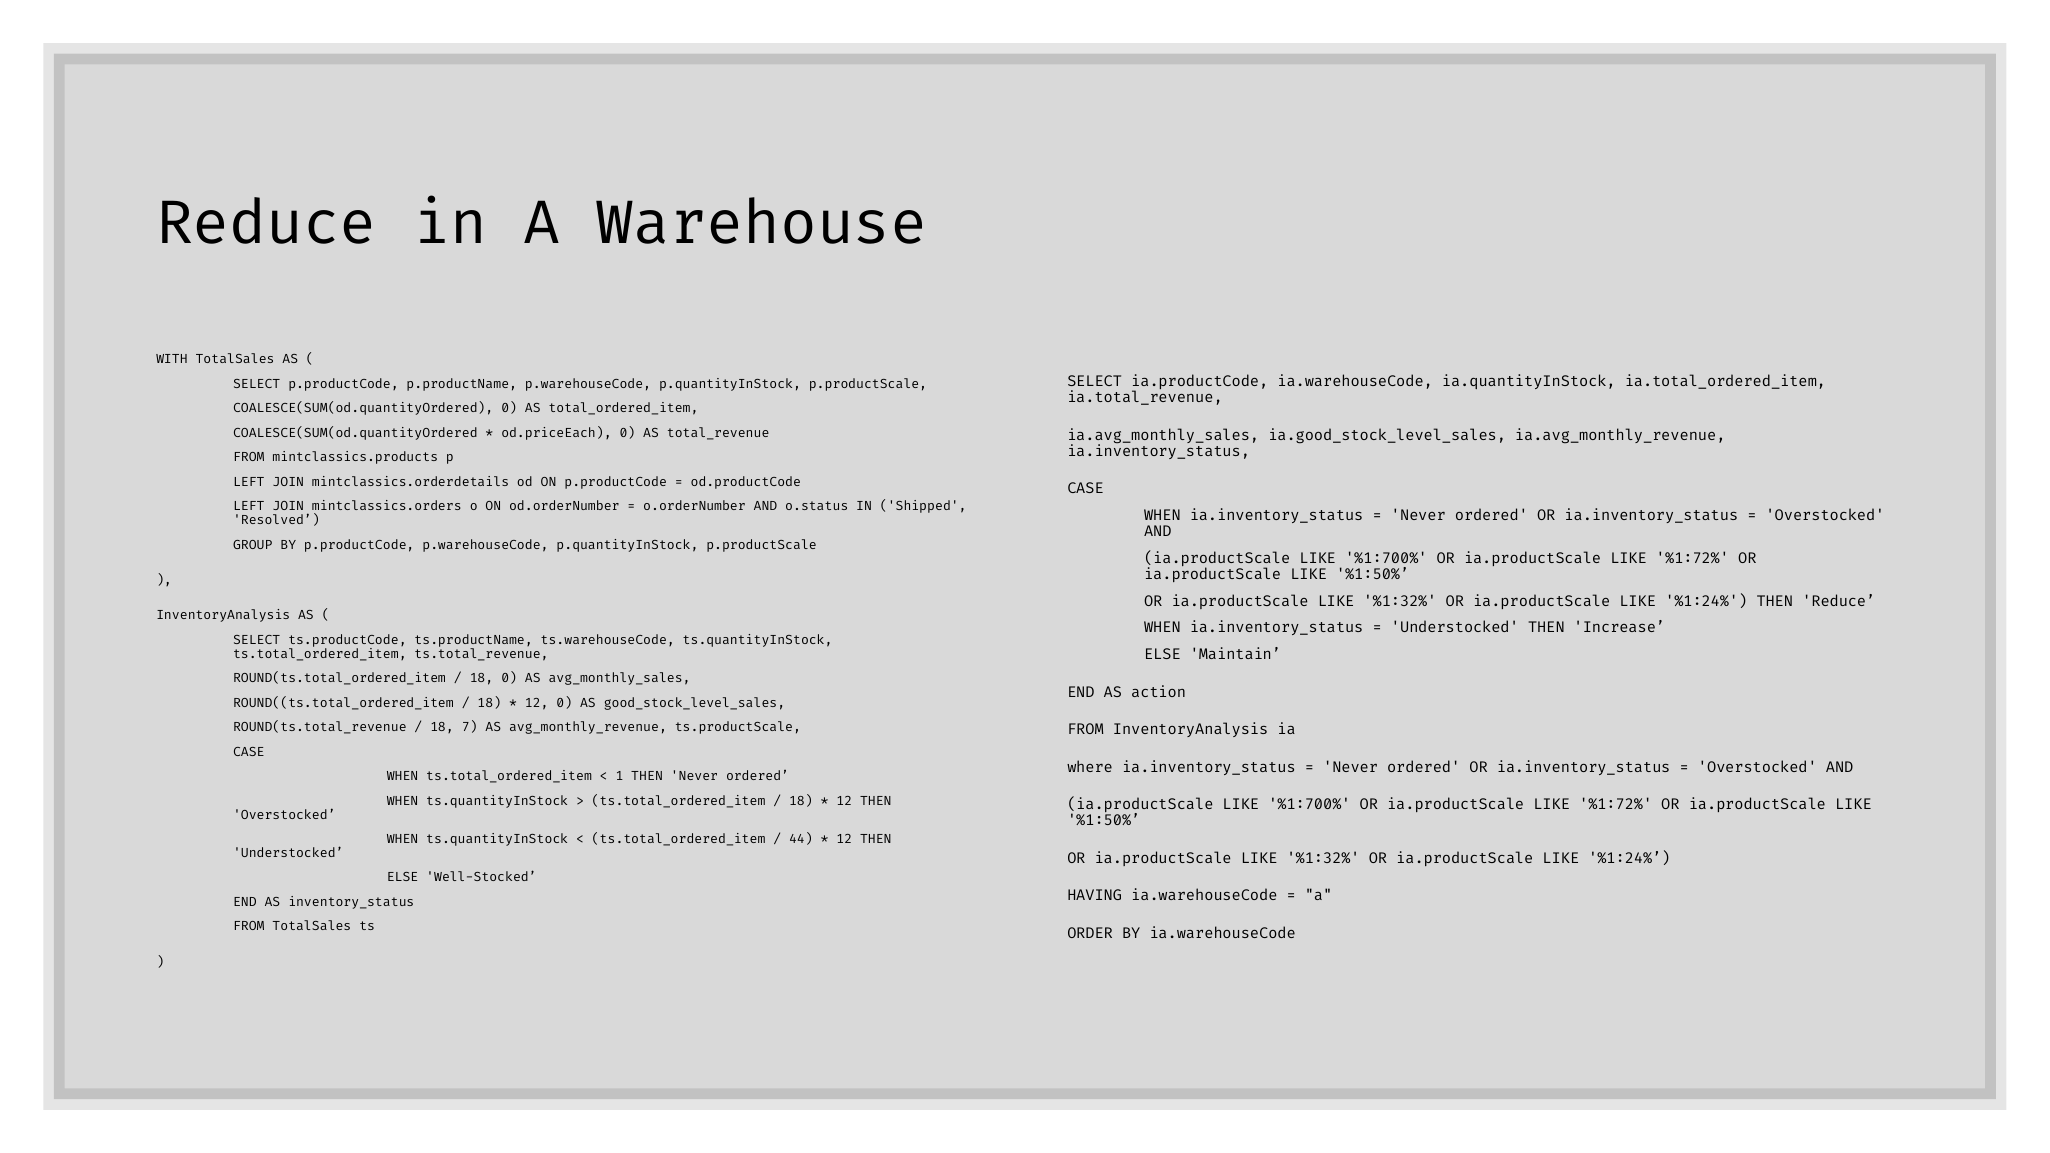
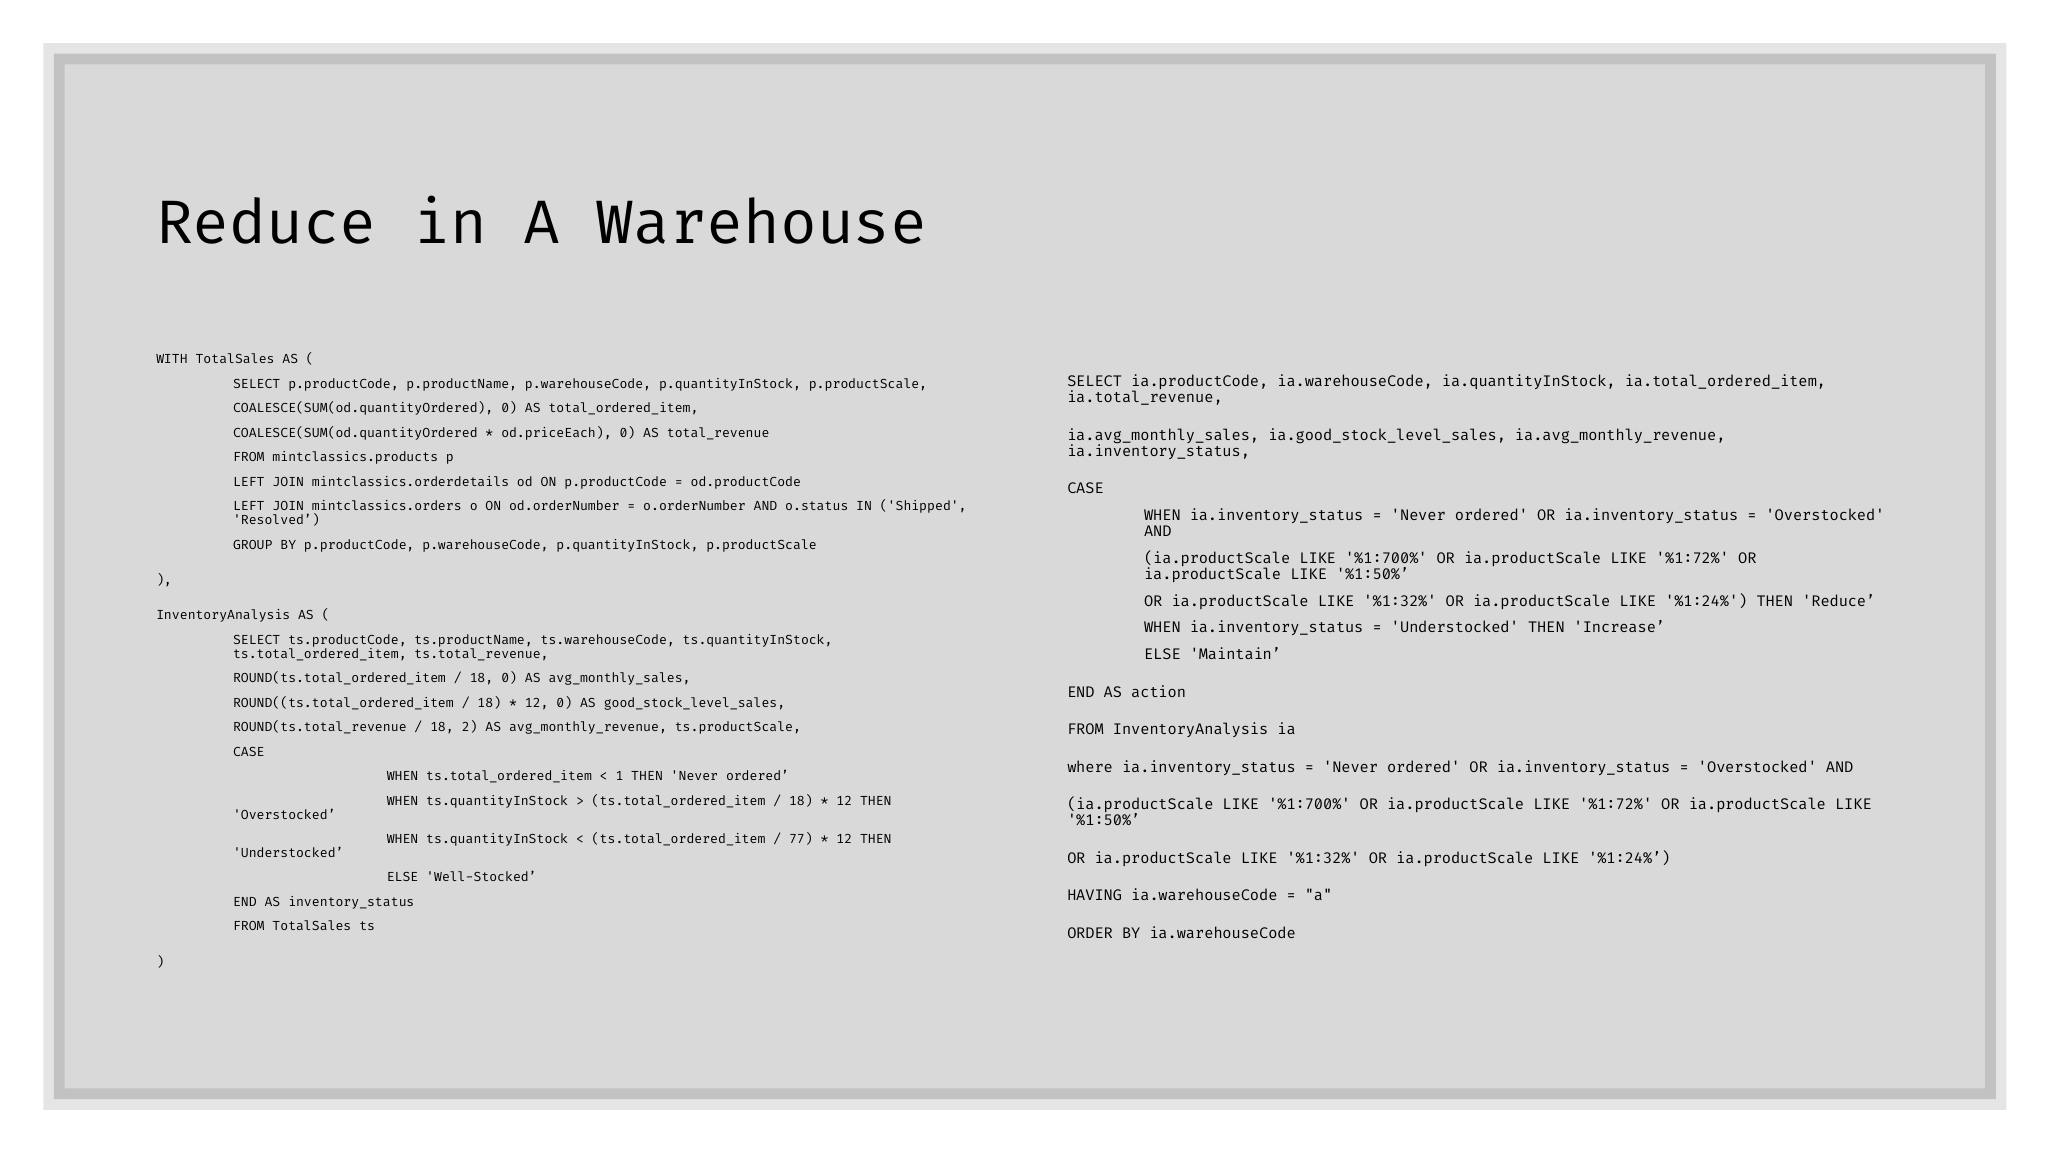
7: 7 -> 2 (470, 727)
44: 44 -> 77 (801, 839)
